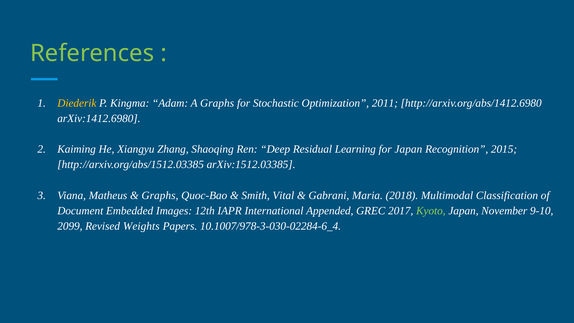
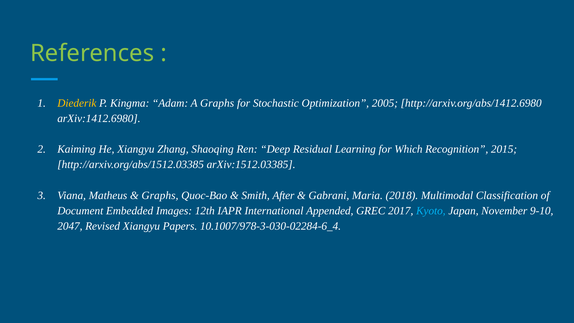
2011: 2011 -> 2005 (385, 103)
for Japan: Japan -> Which (408, 149)
Vital: Vital -> After (283, 195)
Kyoto colour: light green -> light blue (431, 211)
2099: 2099 -> 2047 (70, 226)
Revised Weights: Weights -> Xiangyu (141, 226)
